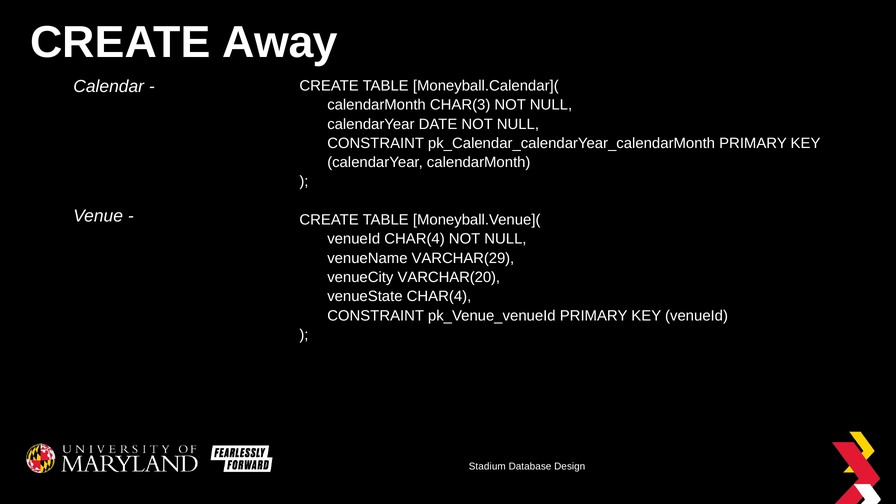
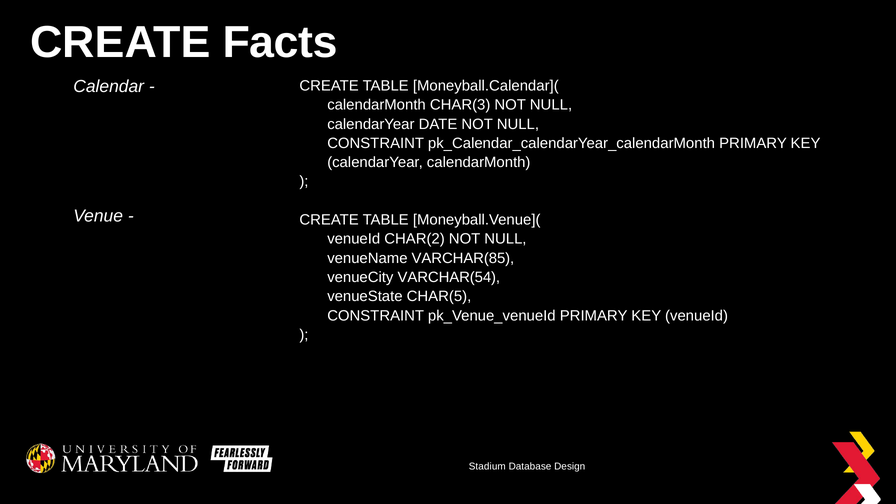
Away: Away -> Facts (280, 43)
venueId CHAR(4: CHAR(4 -> CHAR(2 (415, 239)
VARCHAR(29: VARCHAR(29 -> VARCHAR(85 (463, 258)
VARCHAR(20: VARCHAR(20 -> VARCHAR(54 (449, 277)
venueState CHAR(4: CHAR(4 -> CHAR(5 (439, 297)
